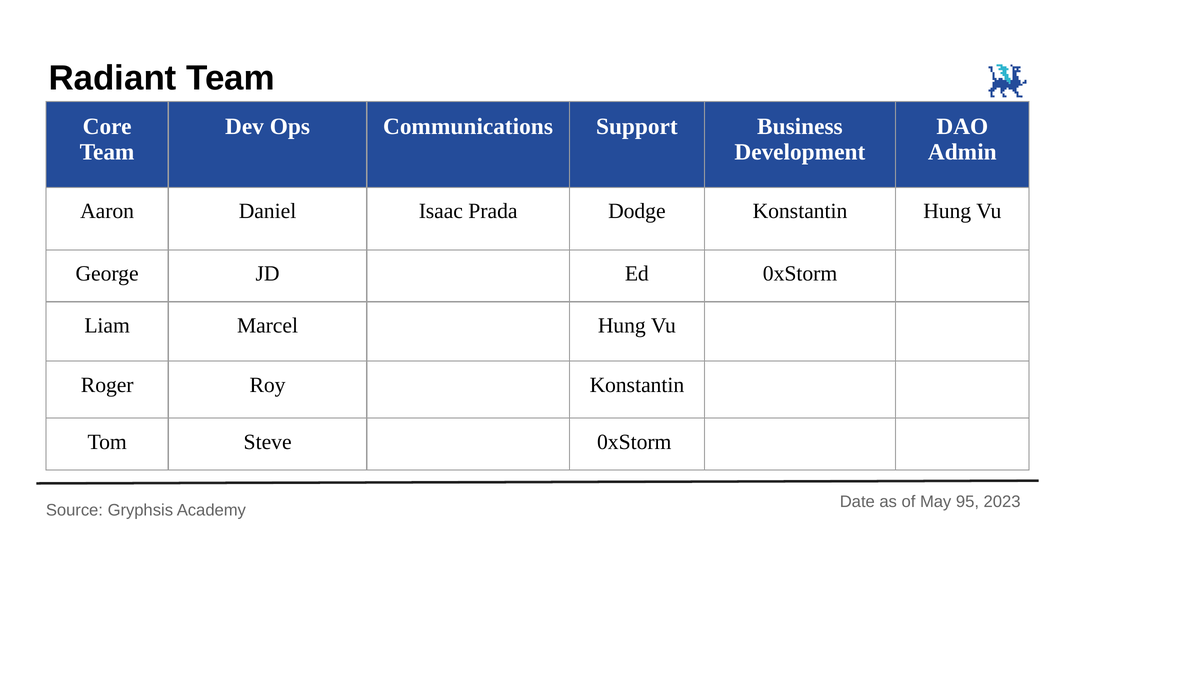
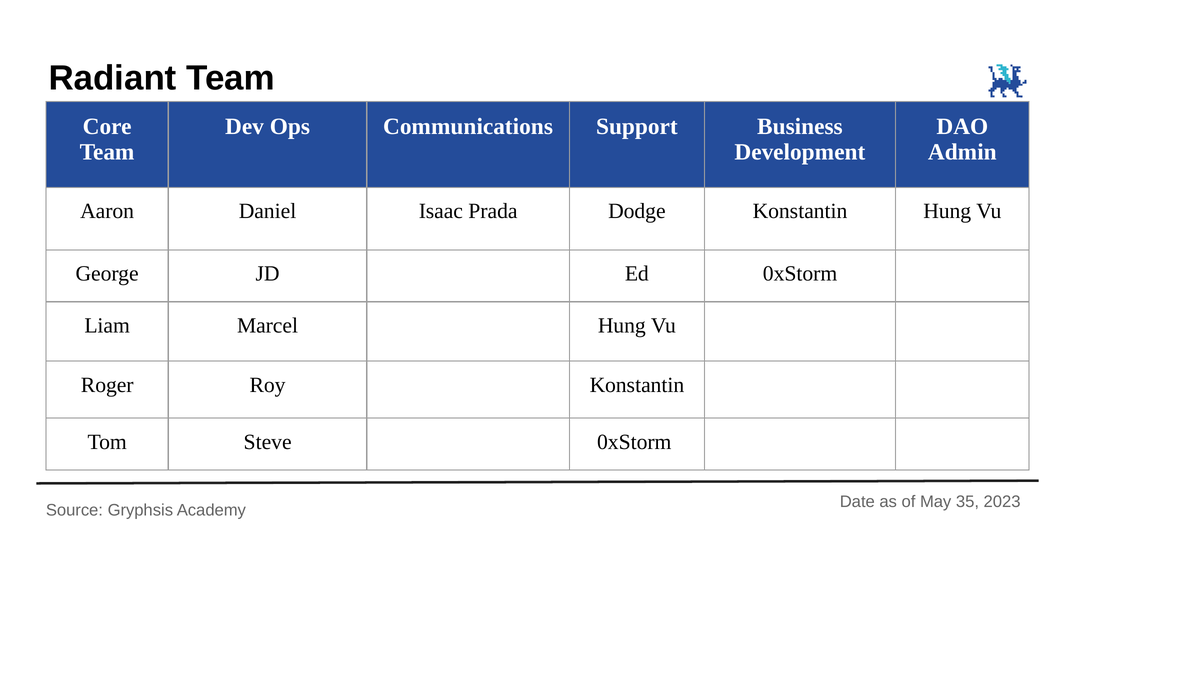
95: 95 -> 35 (967, 502)
